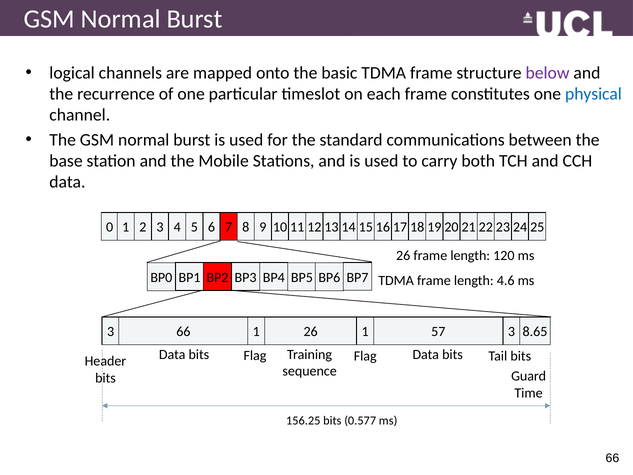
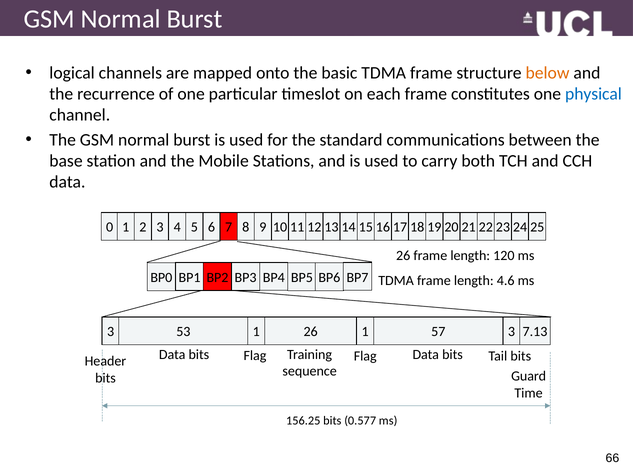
below colour: purple -> orange (548, 73)
3 66: 66 -> 53 (183, 332)
8.65: 8.65 -> 7.13 (535, 332)
